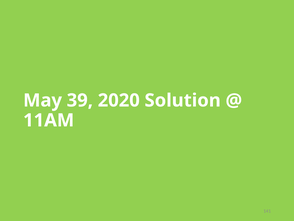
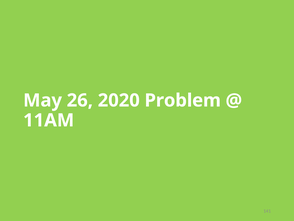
39: 39 -> 26 (80, 100)
Solution: Solution -> Problem (183, 100)
